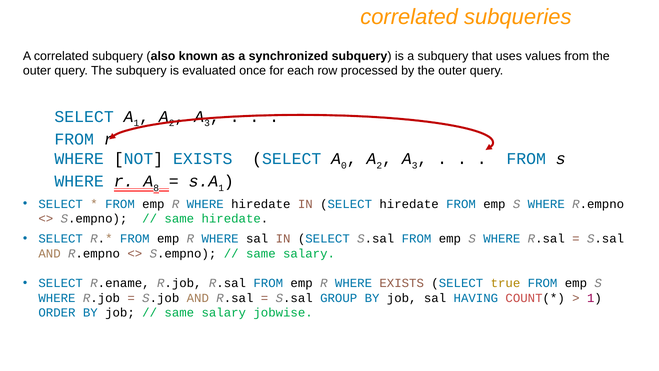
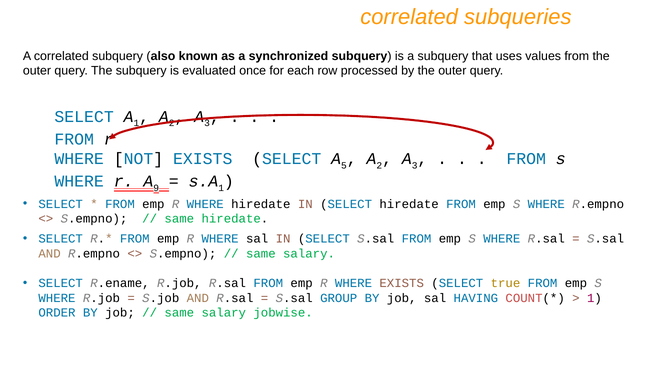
0: 0 -> 5 (344, 165)
8: 8 -> 9 (156, 188)
